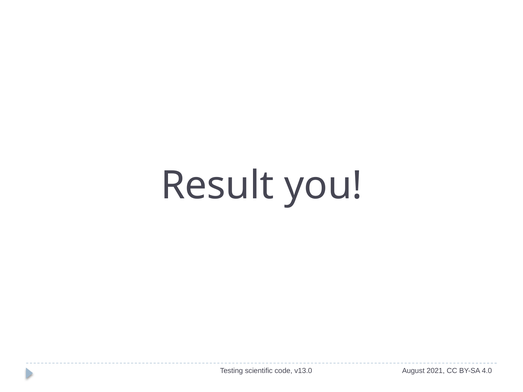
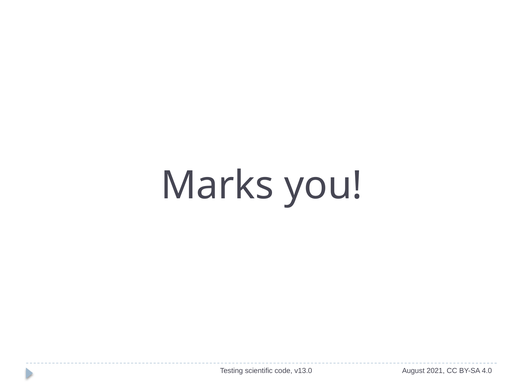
Result: Result -> Marks (217, 186)
